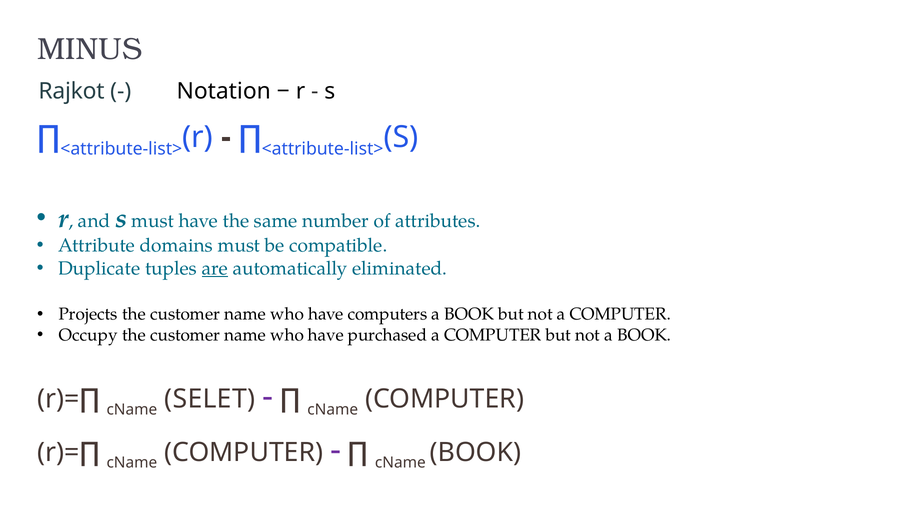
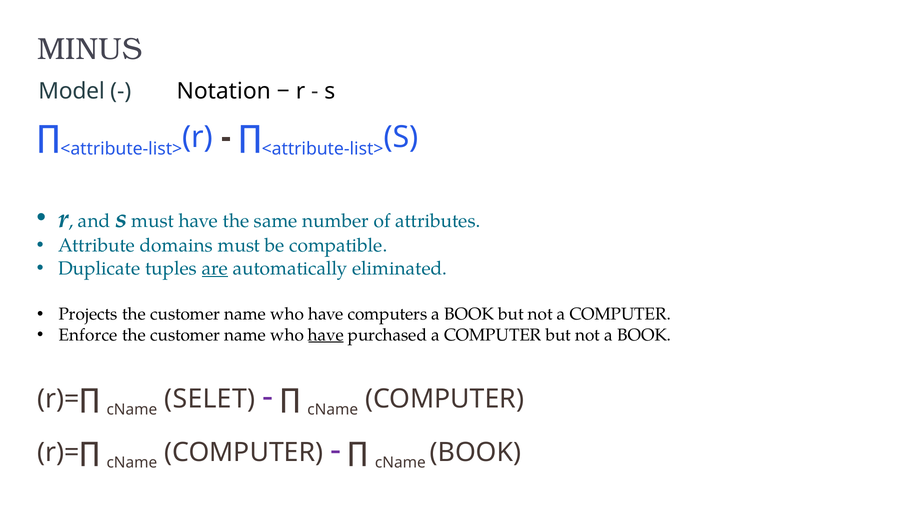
Rajkot: Rajkot -> Model (72, 91)
Occupy: Occupy -> Enforce (88, 335)
have underline: none -> present (326, 335)
